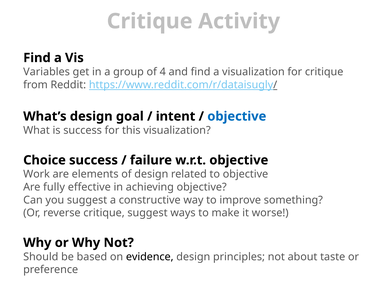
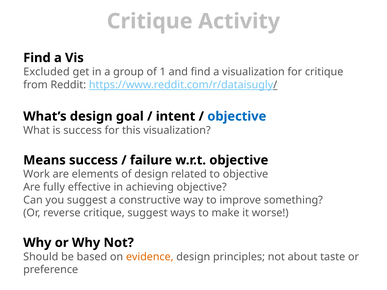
Variables: Variables -> Excluded (47, 72)
4: 4 -> 1 (163, 72)
Choice: Choice -> Means (44, 160)
evidence colour: black -> orange (150, 257)
